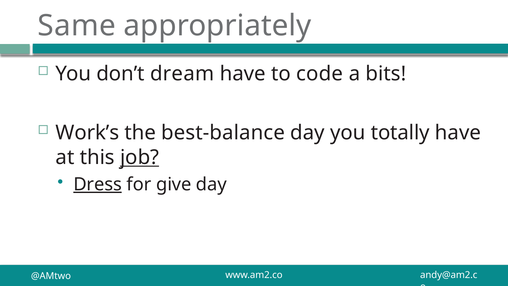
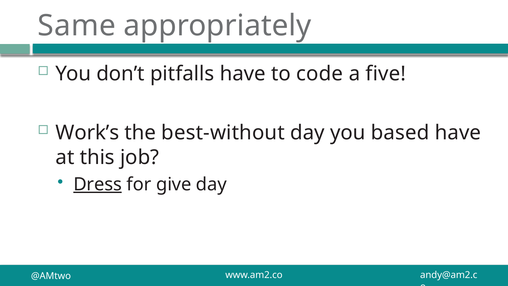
dream: dream -> pitfalls (182, 74)
bits: bits -> five (386, 74)
best-balance: best-balance -> best-without (223, 133)
totally: totally -> based (400, 133)
job underline: present -> none (140, 157)
